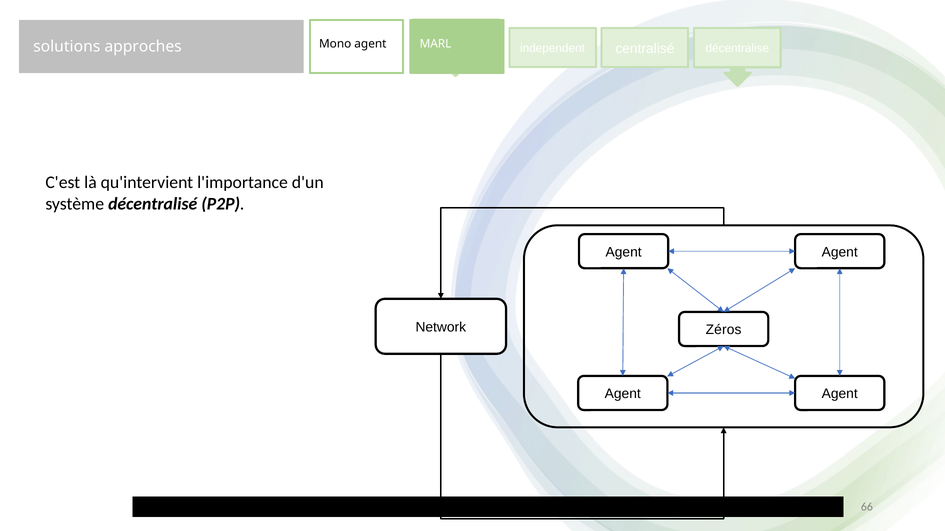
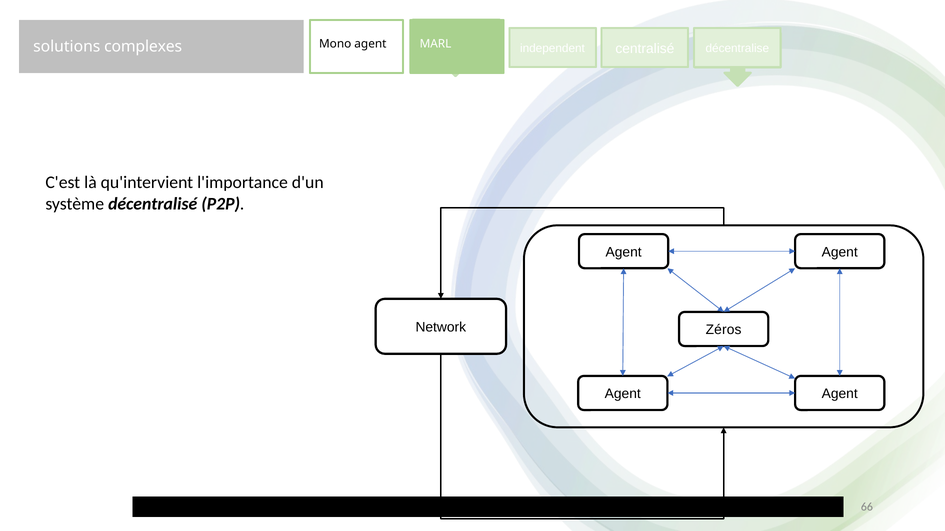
approches: approches -> complexes (143, 47)
